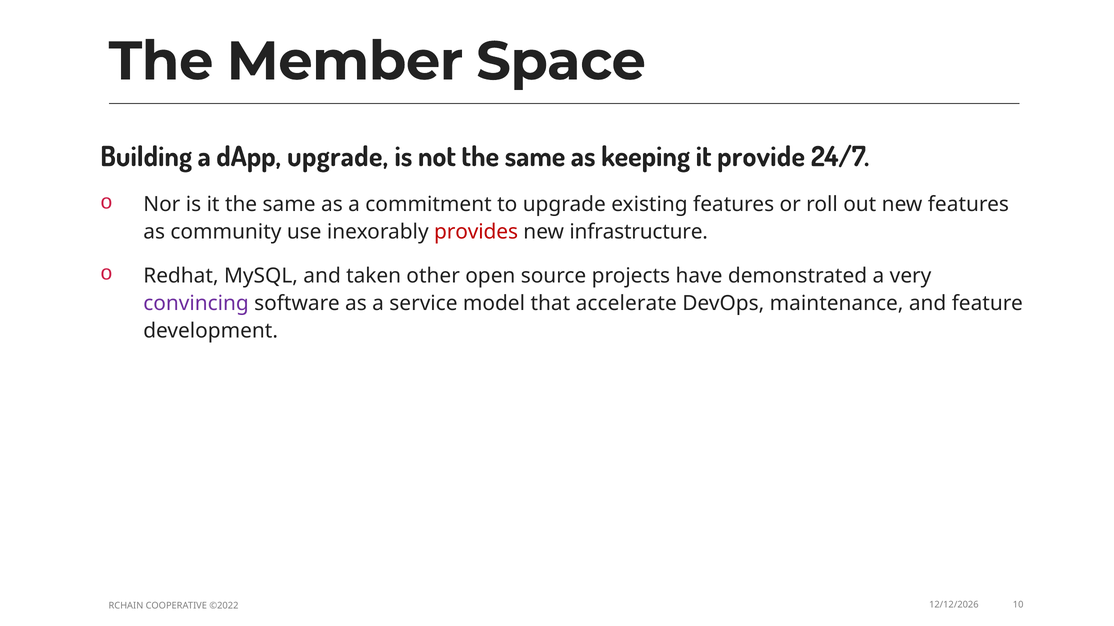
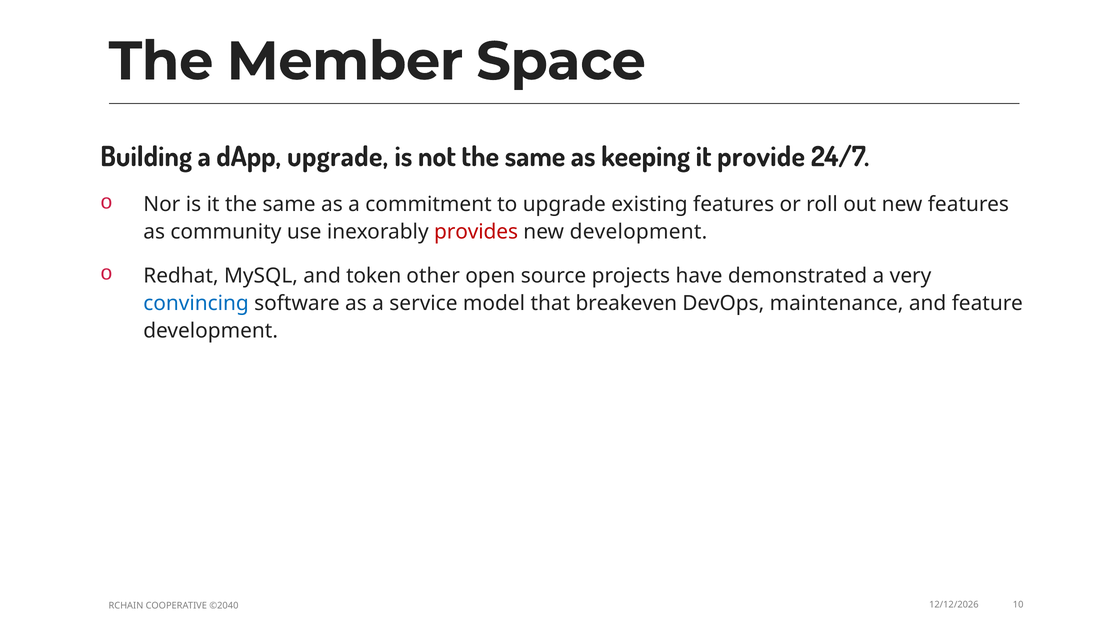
new infrastructure: infrastructure -> development (638, 232)
taken: taken -> token (374, 276)
convincing colour: purple -> blue (196, 304)
accelerate: accelerate -> breakeven (626, 304)
©2022: ©2022 -> ©2040 (224, 606)
